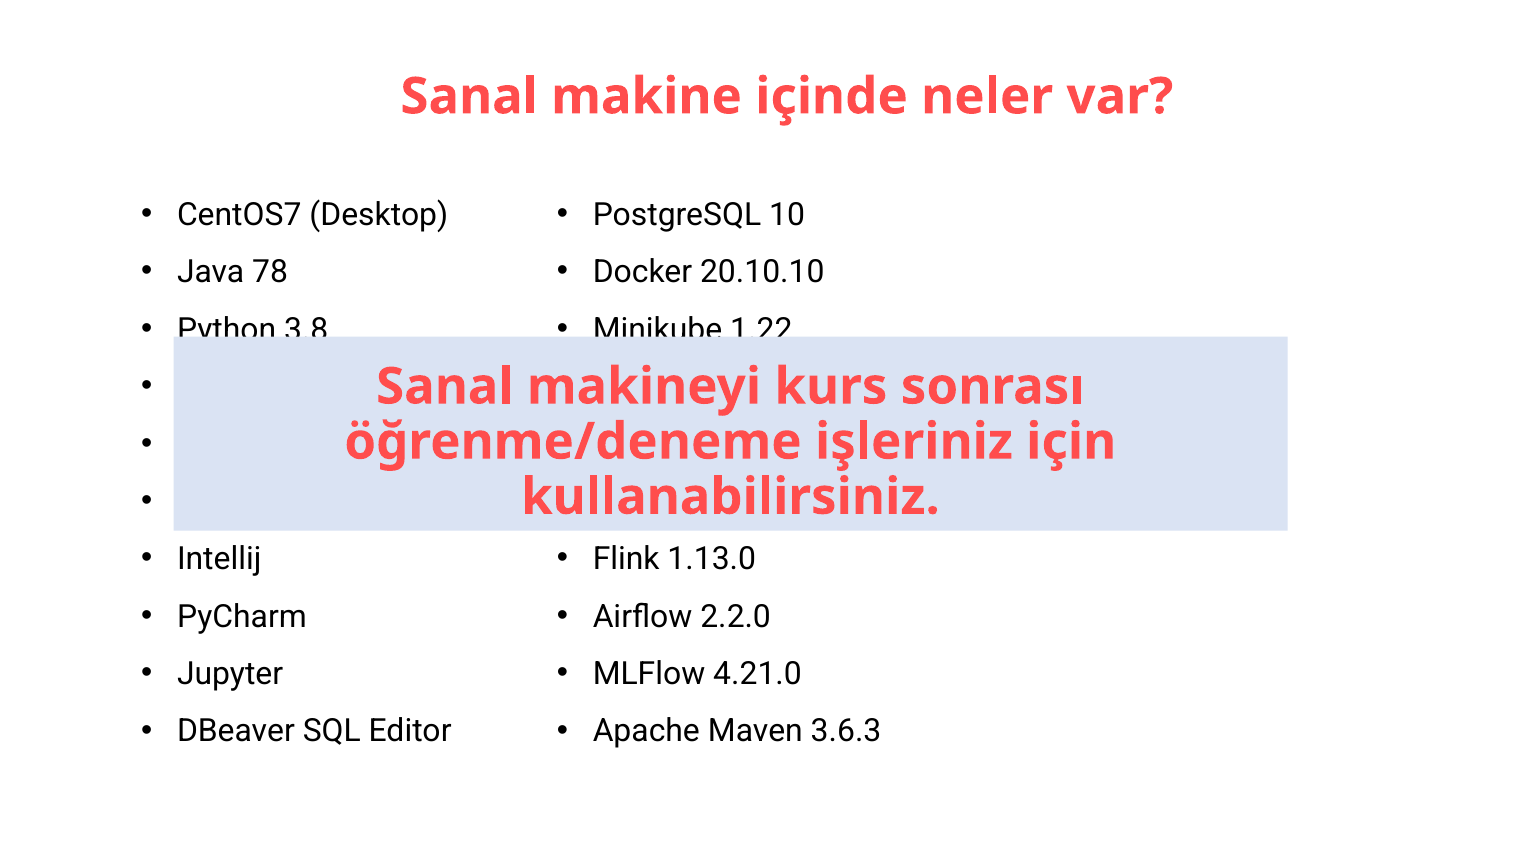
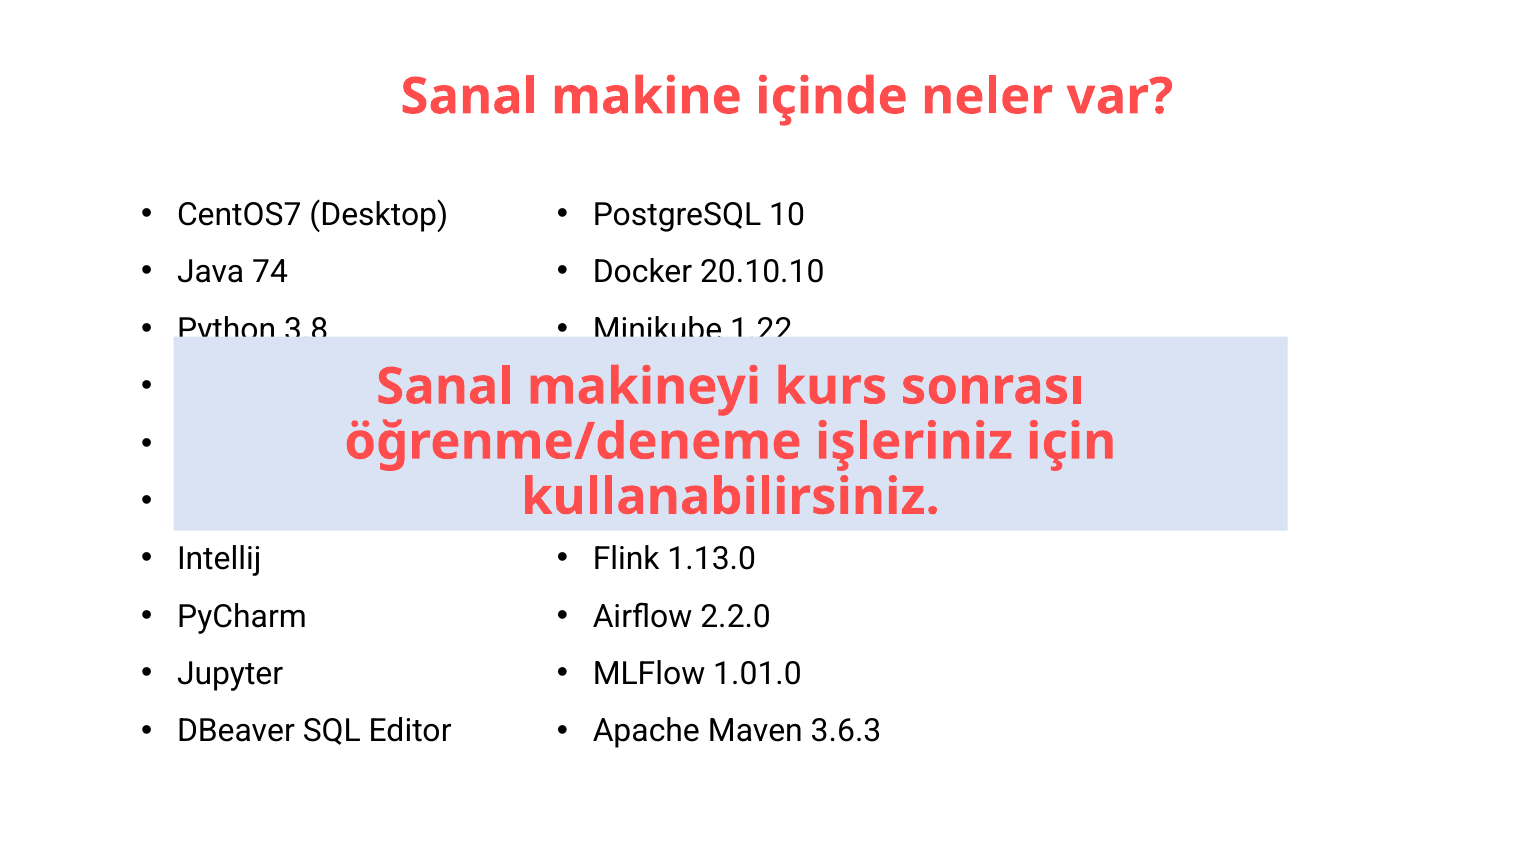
78: 78 -> 74 (270, 272)
4.21.0: 4.21.0 -> 1.01.0 (758, 674)
